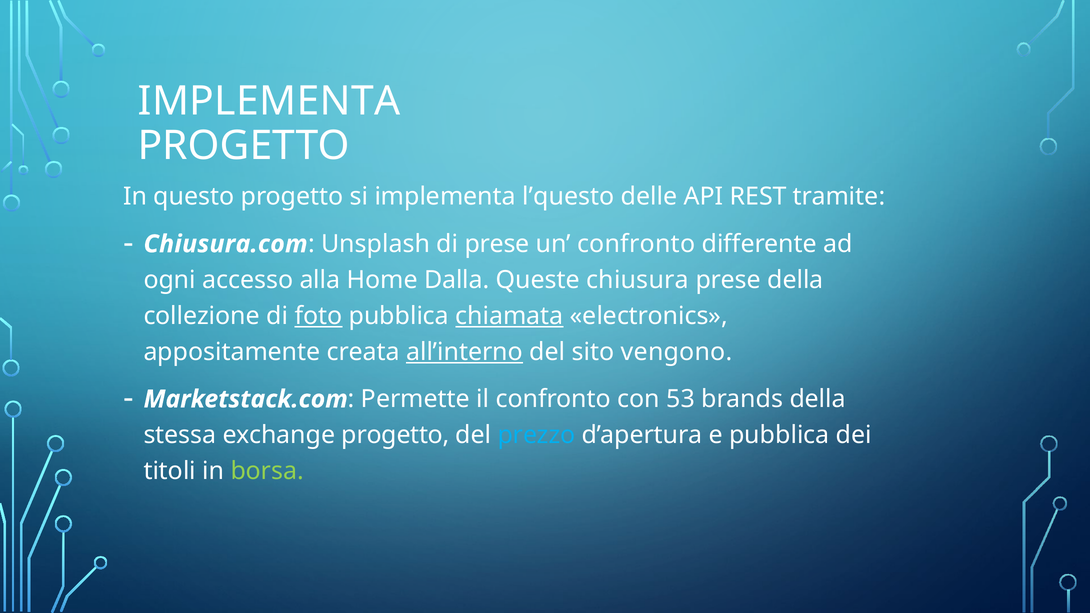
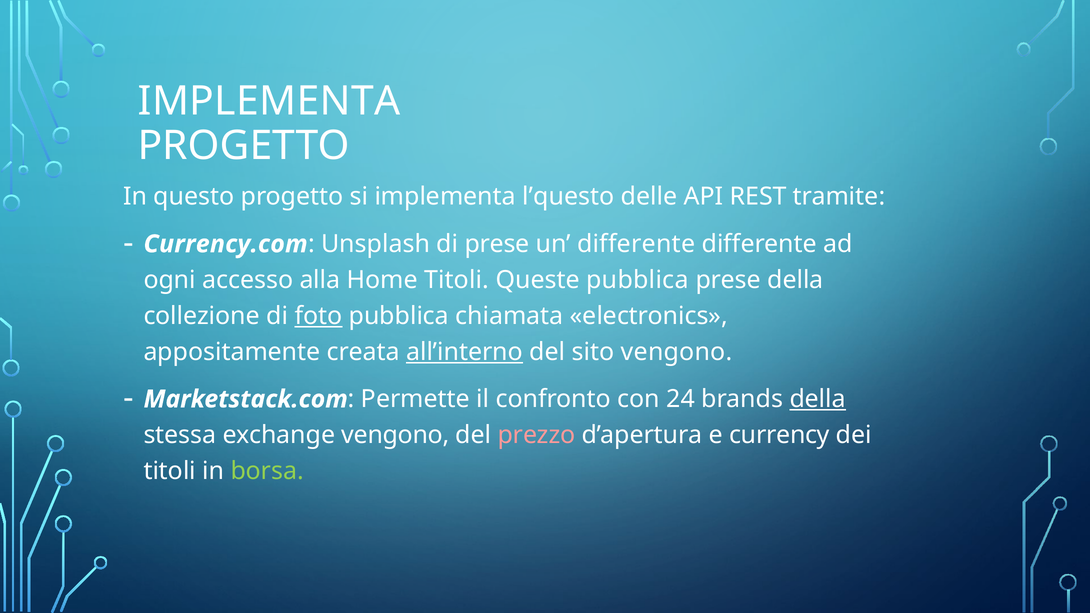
Chiusura.com: Chiusura.com -> Currency.com (226, 244)
un confronto: confronto -> differente (636, 244)
Home Dalla: Dalla -> Titoli (457, 280)
Queste chiusura: chiusura -> pubblica (637, 280)
chiamata underline: present -> none (509, 316)
53: 53 -> 24 (681, 399)
della underline: none -> present (818, 399)
exchange progetto: progetto -> vengono (395, 435)
prezzo colour: light blue -> pink (536, 435)
e pubblica: pubblica -> currency (779, 435)
